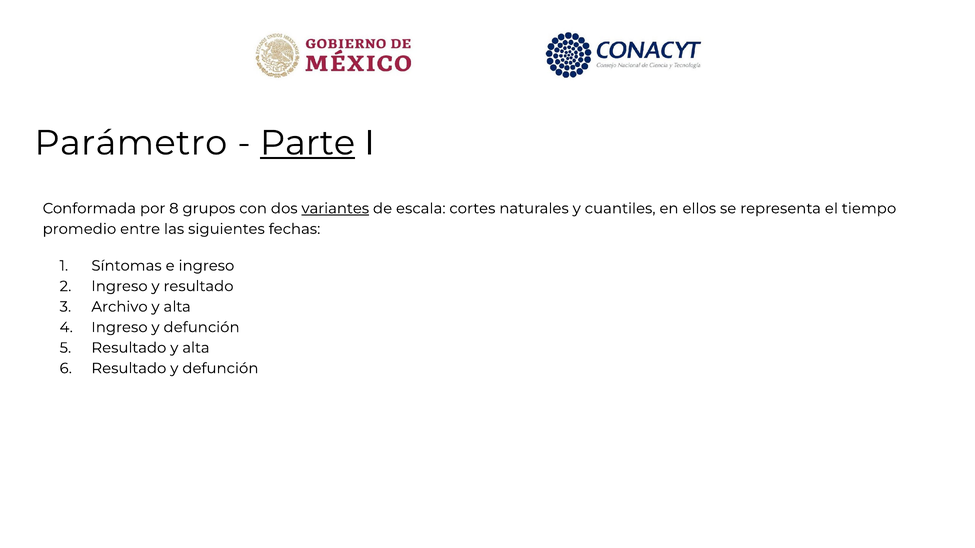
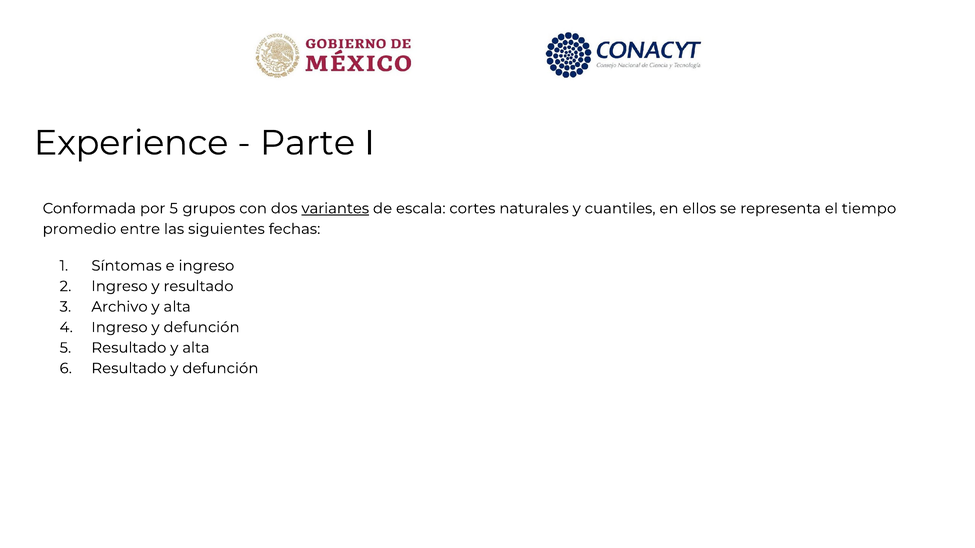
Parámetro: Parámetro -> Experience (131, 143)
Parte underline: present -> none (308, 143)
por 8: 8 -> 5 (174, 209)
